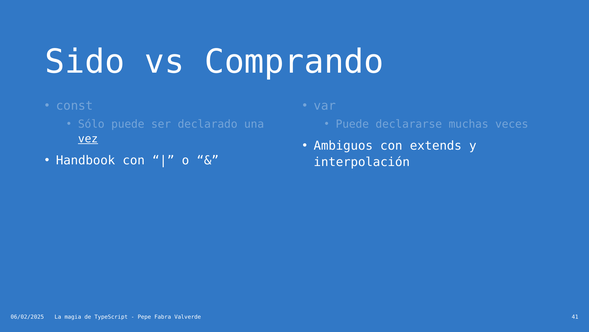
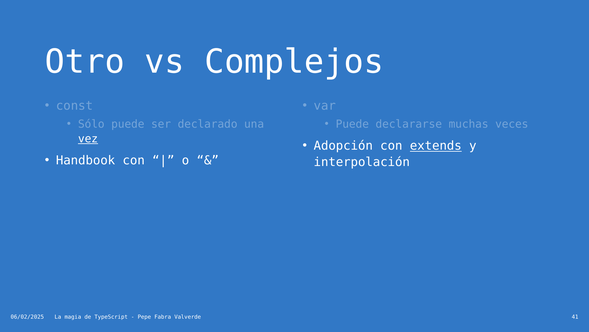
Sido: Sido -> Otro (85, 62)
Comprando: Comprando -> Complejos (294, 62)
Ambiguos: Ambiguos -> Adopción (343, 146)
extends underline: none -> present (436, 146)
